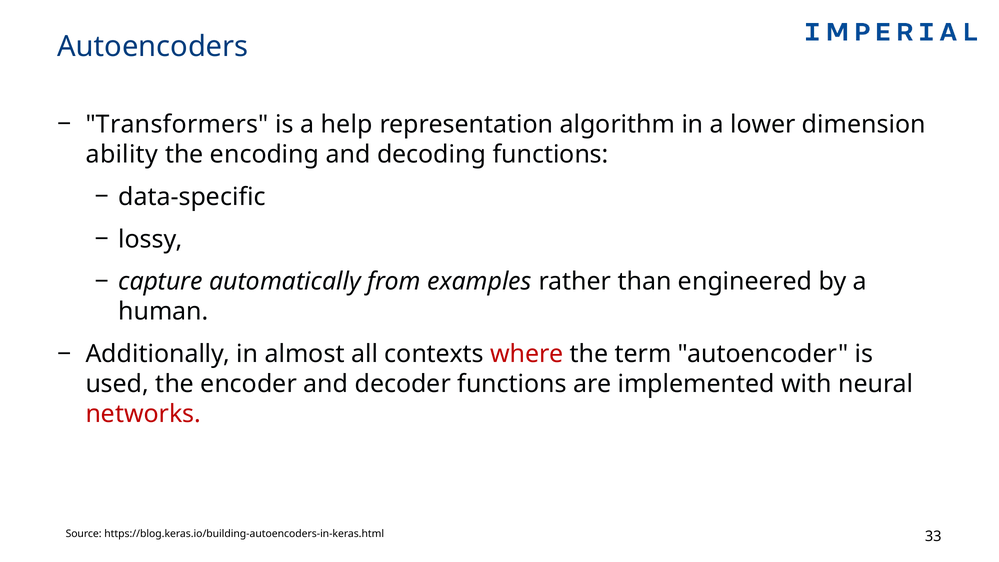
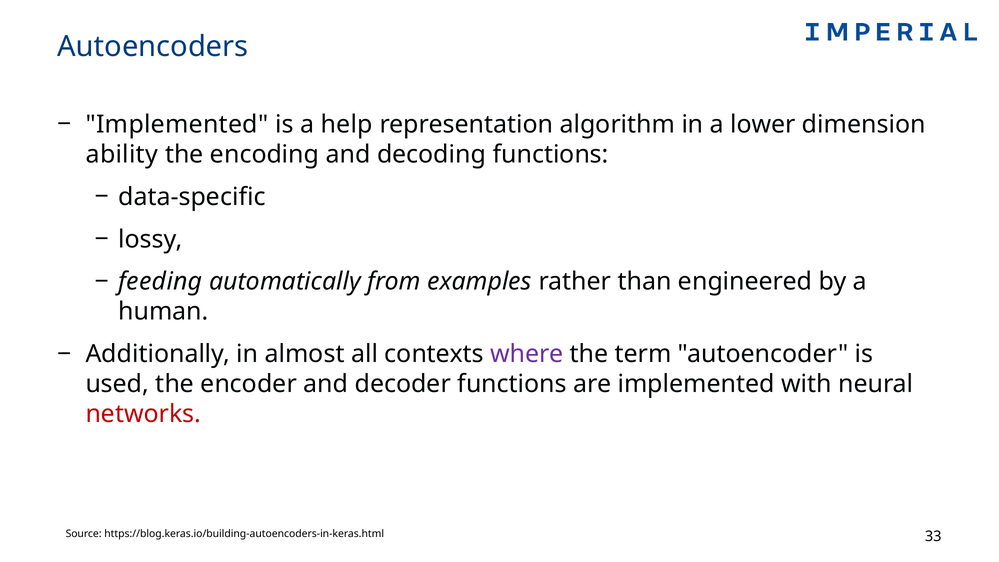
Transformers: Transformers -> Implemented (177, 124)
capture: capture -> feeding (160, 282)
where colour: red -> purple (527, 354)
